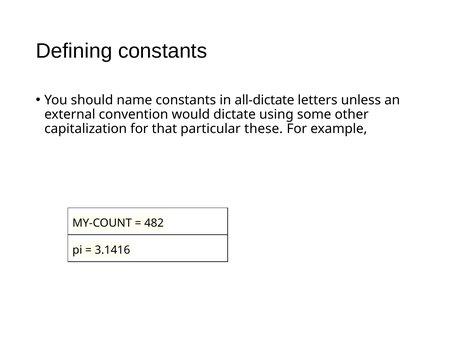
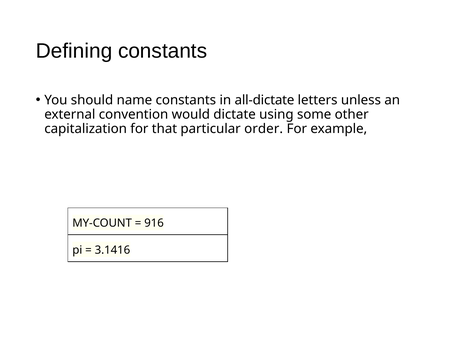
these: these -> order (264, 129)
482: 482 -> 916 (154, 223)
